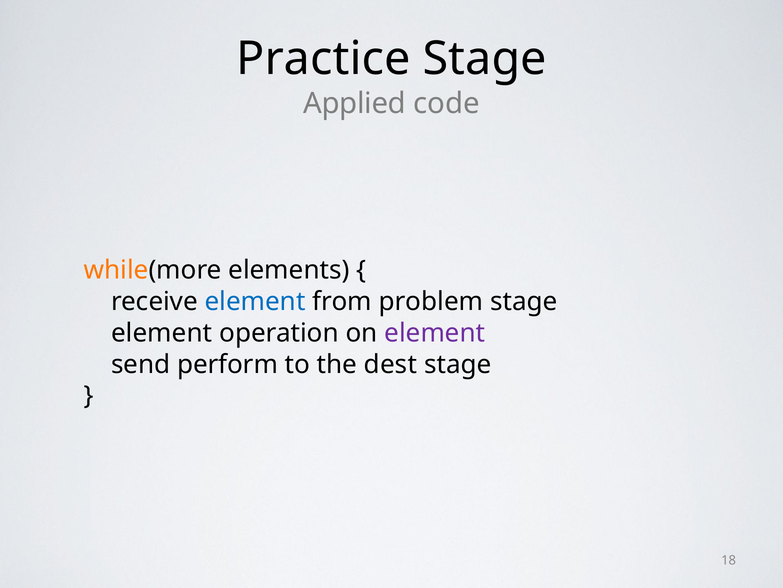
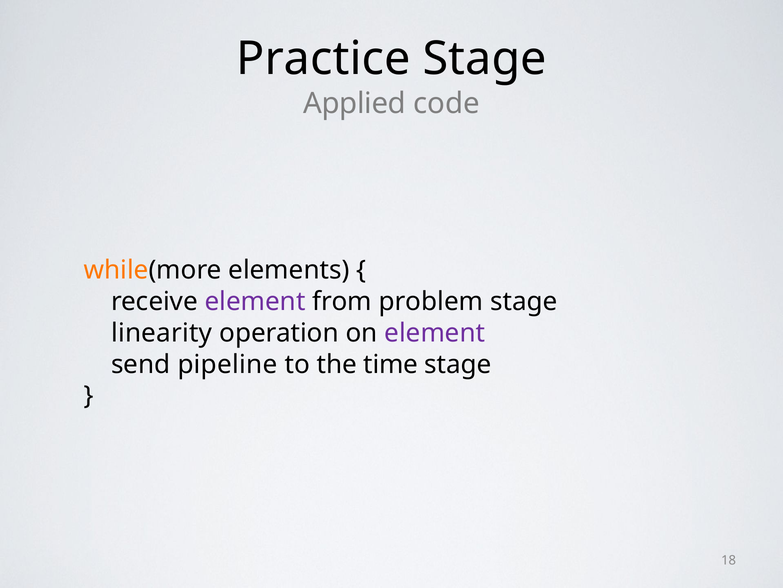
element colour: blue -> purple (255, 301)
element: element -> linearity (162, 333)
perform: perform -> pipeline (227, 364)
dest: dest -> time (391, 364)
